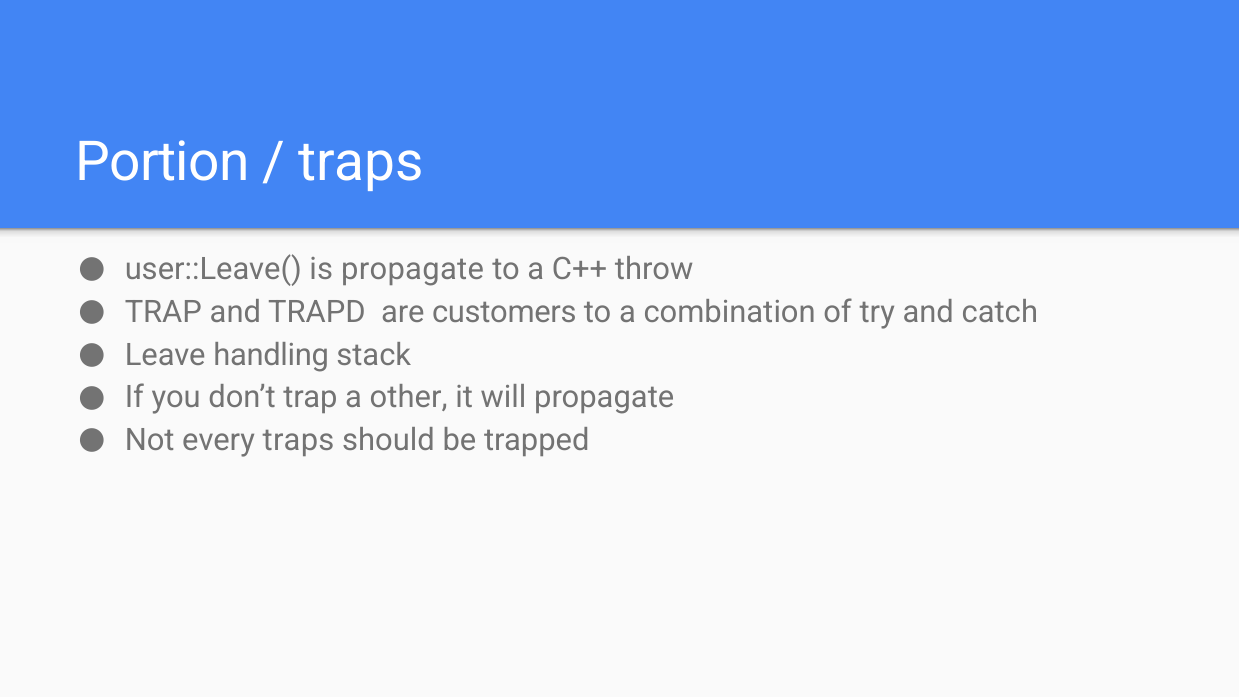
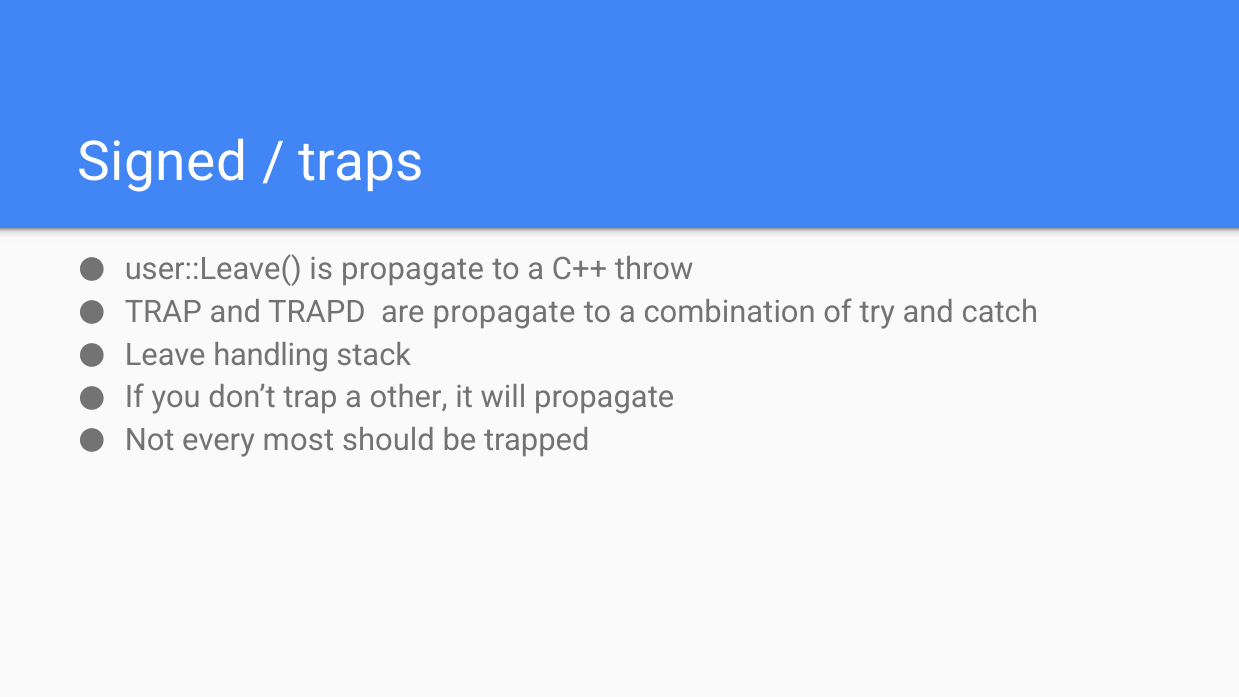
Portion: Portion -> Signed (162, 163)
are customers: customers -> propagate (504, 312)
every traps: traps -> most (299, 440)
